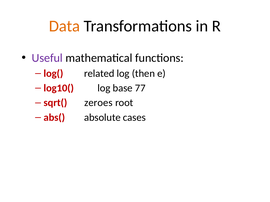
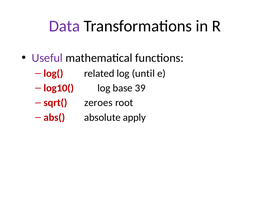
Data colour: orange -> purple (64, 26)
then: then -> until (143, 74)
77: 77 -> 39 (140, 88)
cases: cases -> apply (134, 118)
